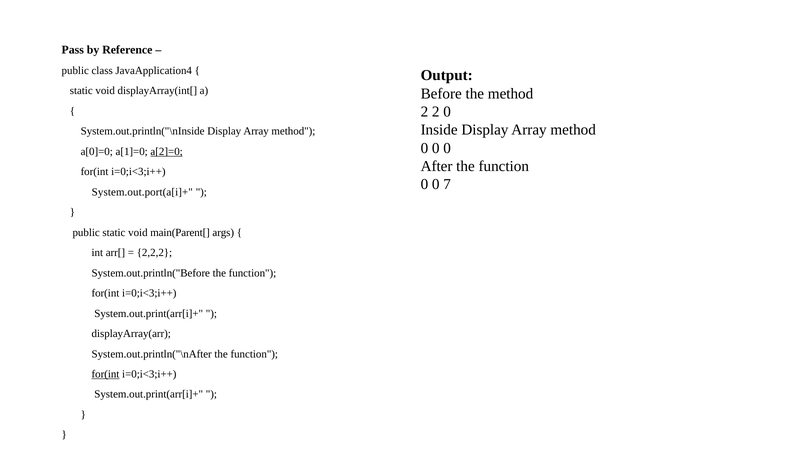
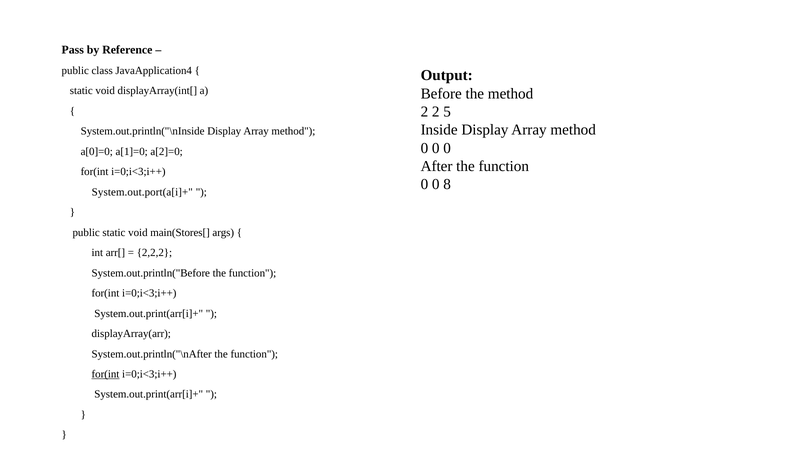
2 0: 0 -> 5 (447, 112)
a[2]=0 underline: present -> none (167, 152)
7: 7 -> 8 (447, 185)
main(Parent[: main(Parent[ -> main(Stores[ (180, 233)
